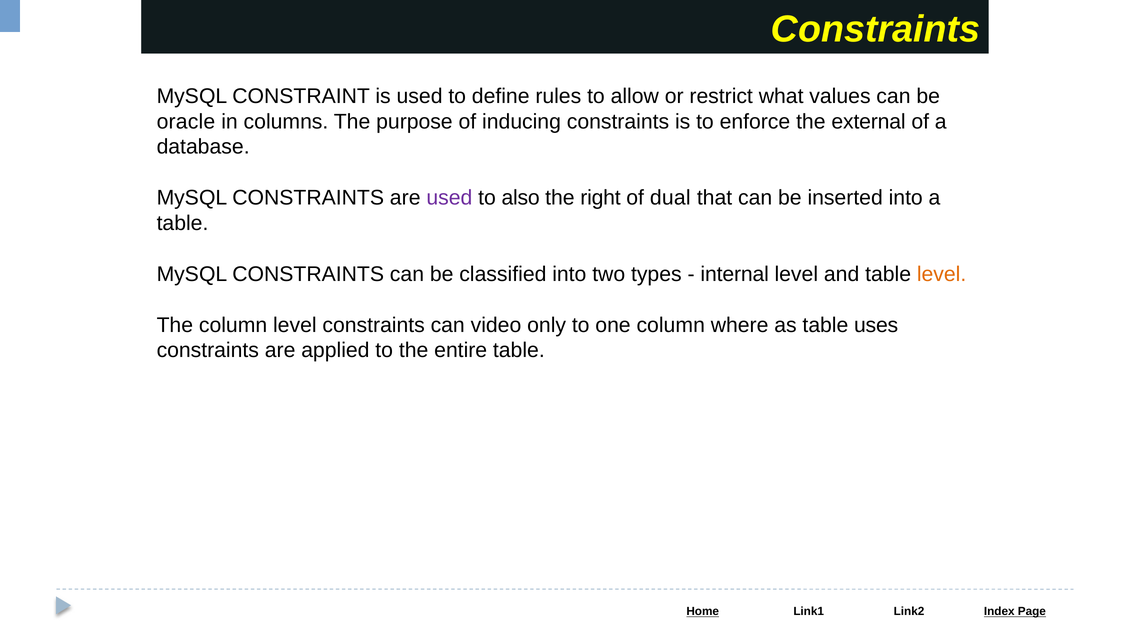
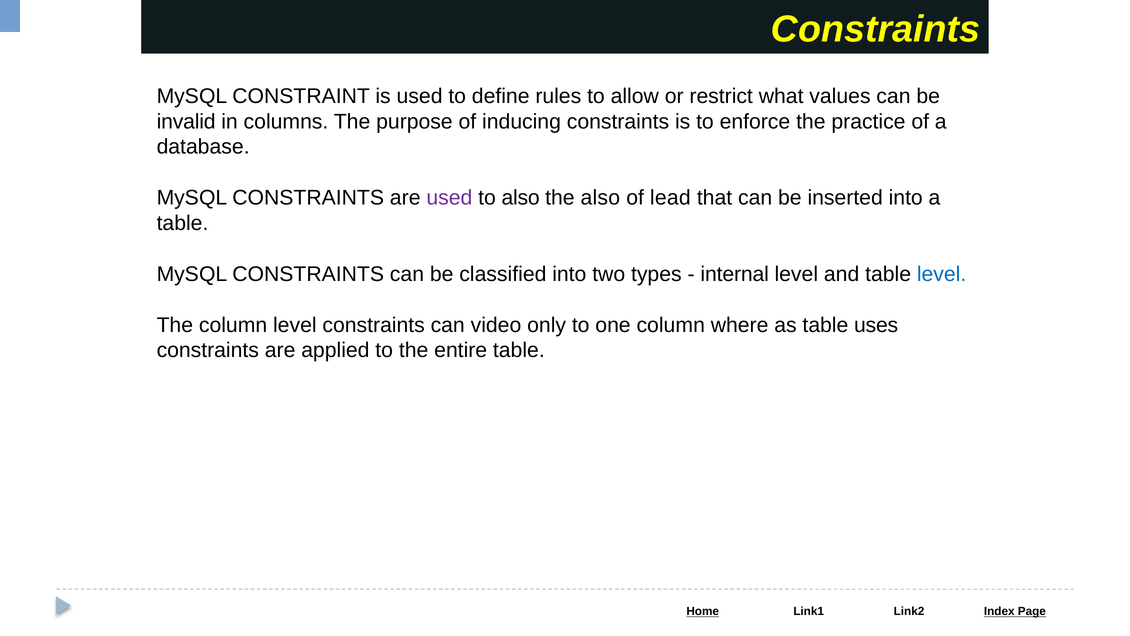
oracle: oracle -> invalid (186, 121)
external: external -> practice (868, 121)
the right: right -> also (600, 198)
dual: dual -> lead (670, 198)
level colour: orange -> blue (942, 274)
